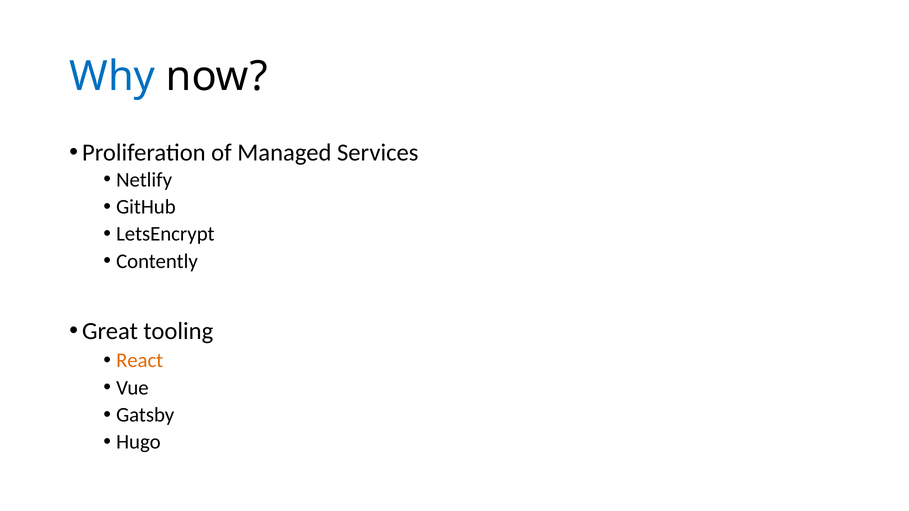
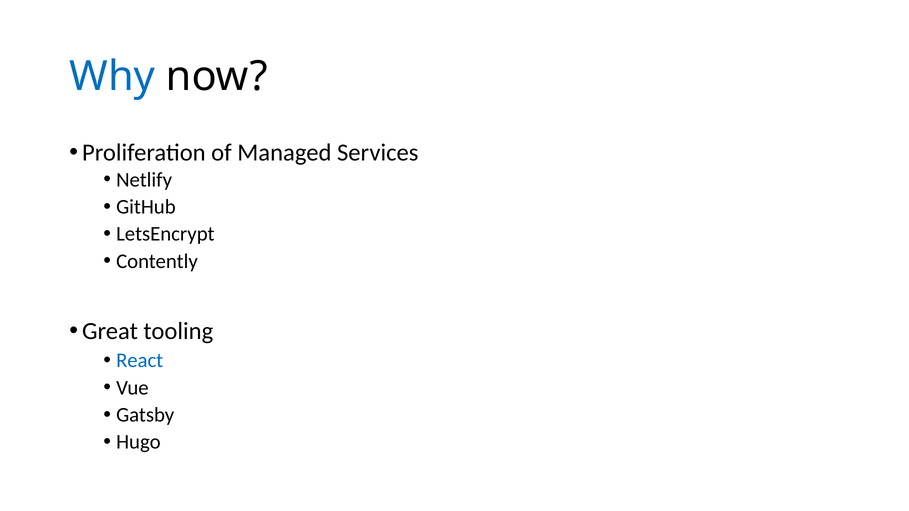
React colour: orange -> blue (140, 361)
